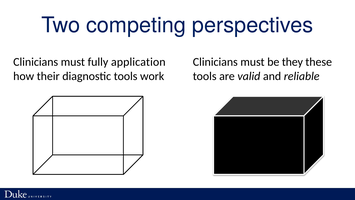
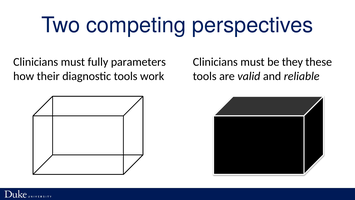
application: application -> parameters (138, 62)
